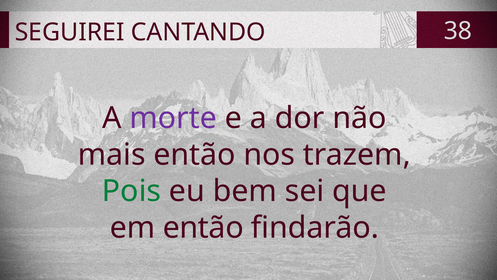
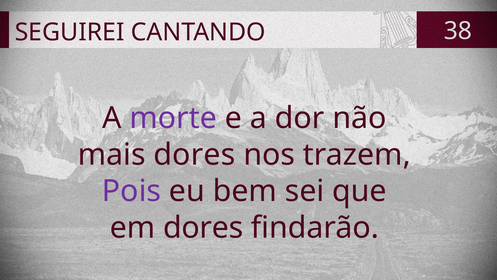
mais então: então -> dores (194, 154)
Pois colour: green -> purple (132, 191)
em então: então -> dores (203, 227)
